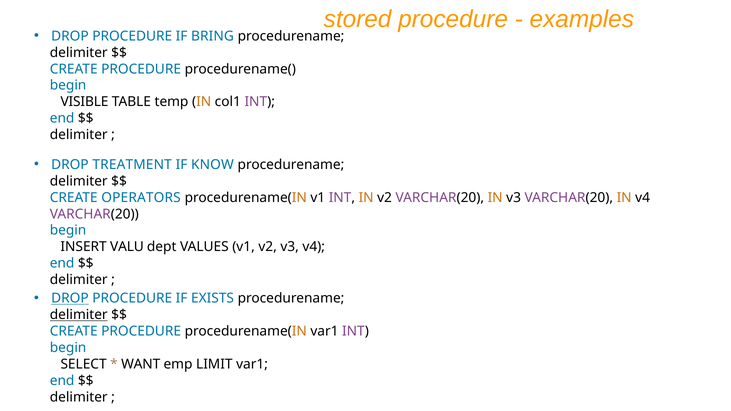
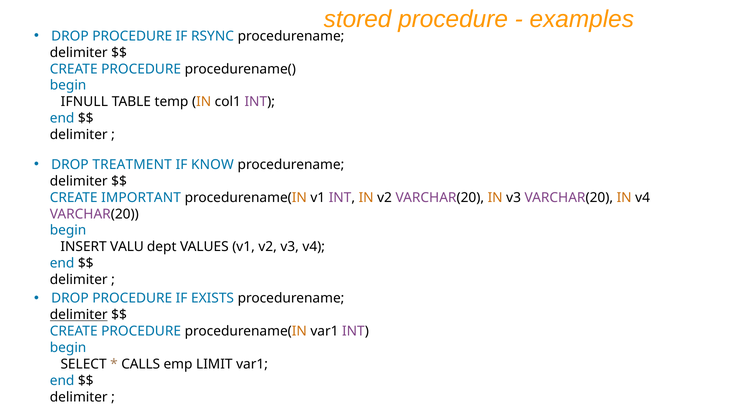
BRING: BRING -> RSYNC (213, 36)
VISIBLE: VISIBLE -> IFNULL (84, 102)
OPERATORS: OPERATORS -> IMPORTANT (141, 198)
DROP underline: present -> none (70, 299)
WANT: WANT -> CALLS (141, 364)
